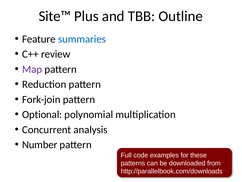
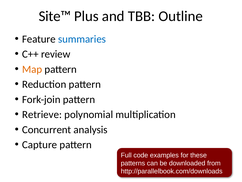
Map colour: purple -> orange (32, 69)
Optional: Optional -> Retrieve (42, 114)
Number: Number -> Capture (40, 144)
